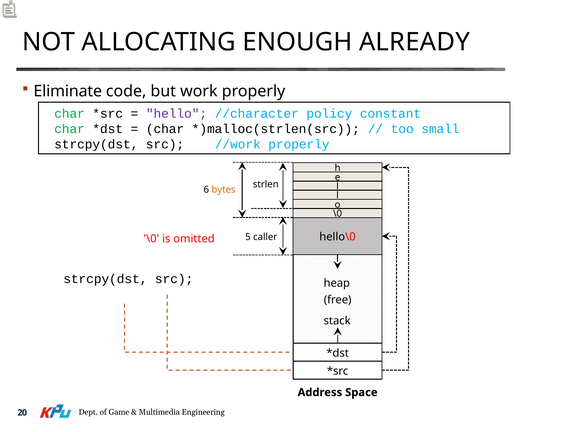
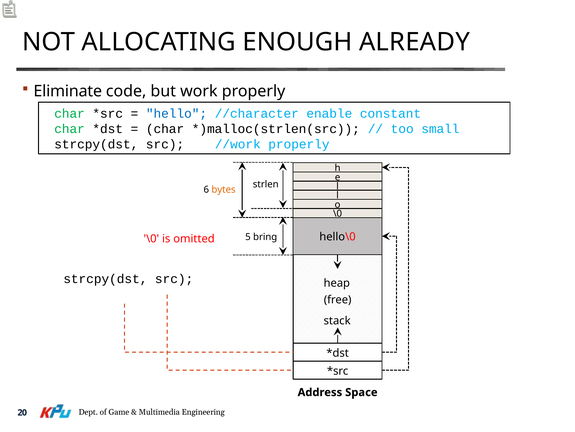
hello colour: purple -> blue (177, 113)
policy: policy -> enable (329, 113)
caller: caller -> bring (265, 237)
